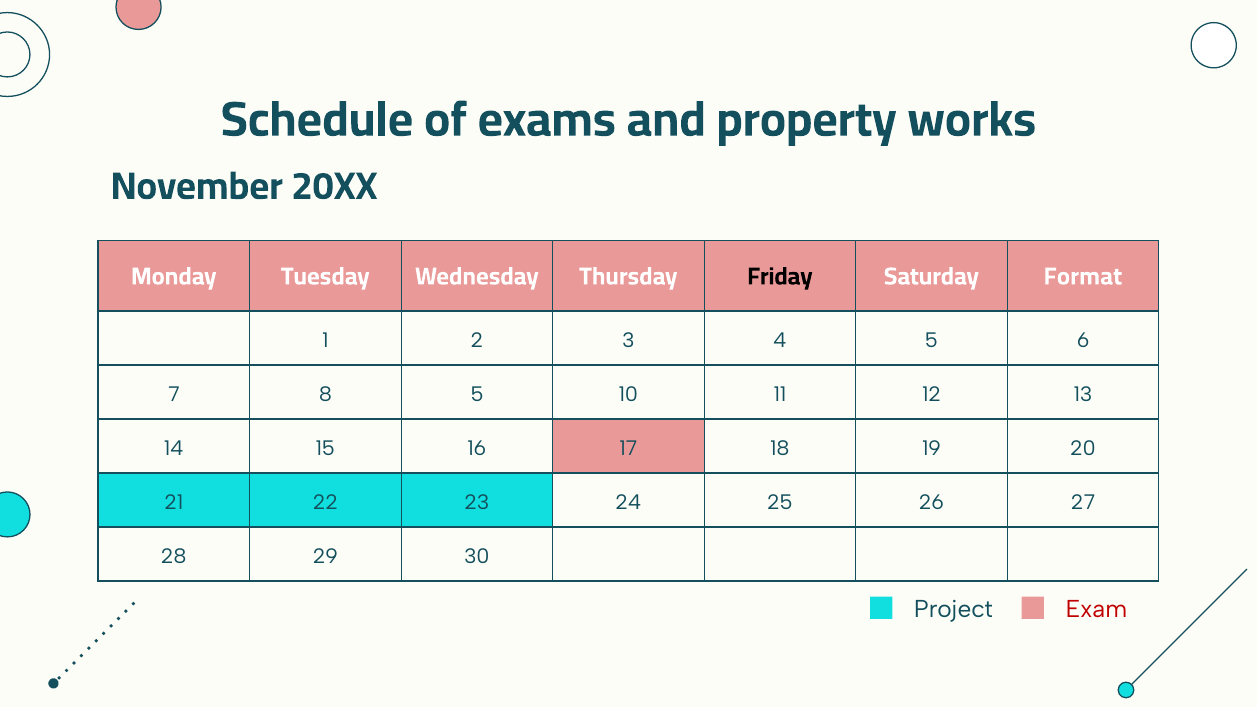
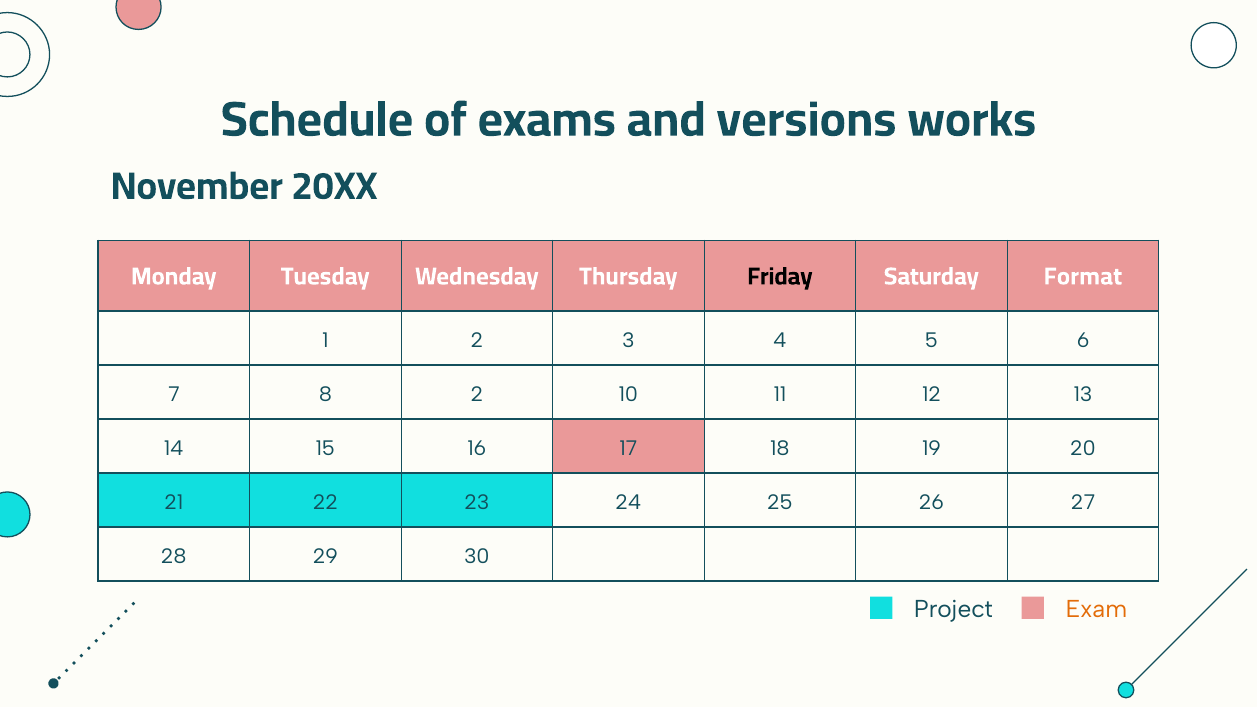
property: property -> versions (806, 120)
8 5: 5 -> 2 (477, 394)
Exam colour: red -> orange (1096, 609)
